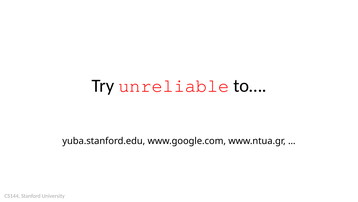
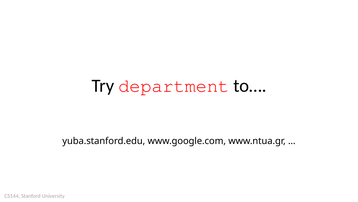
unreliable: unreliable -> department (174, 85)
